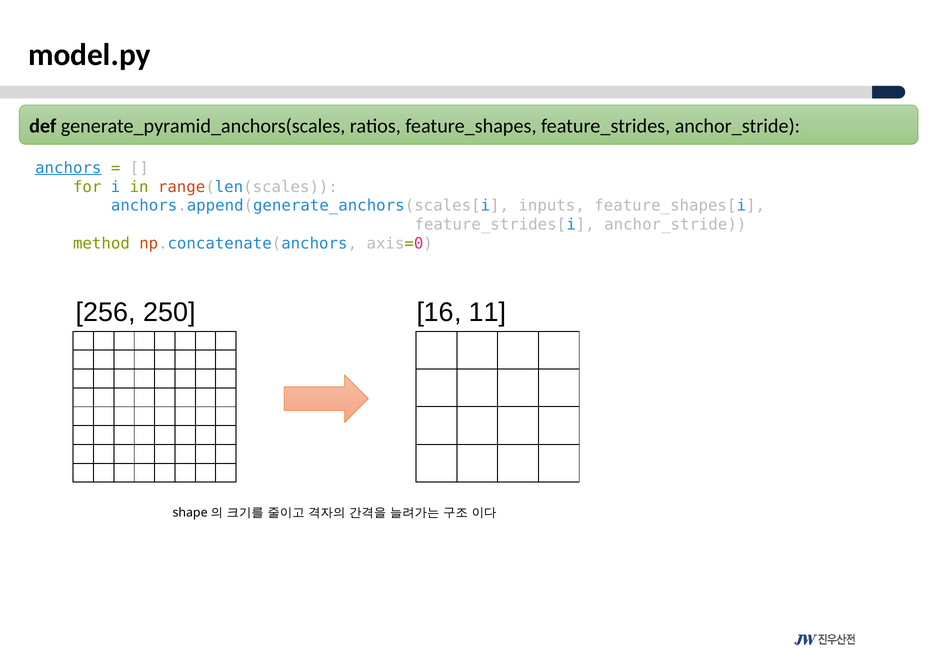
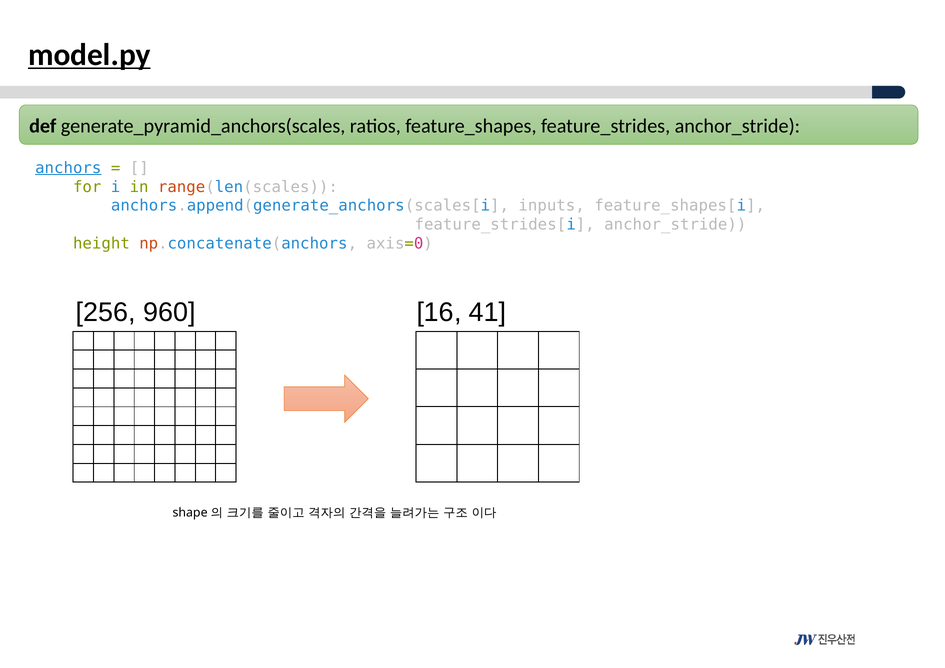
model.py underline: none -> present (89, 55)
method: method -> height (101, 243)
250: 250 -> 960 (169, 313)
11: 11 -> 41 (488, 313)
